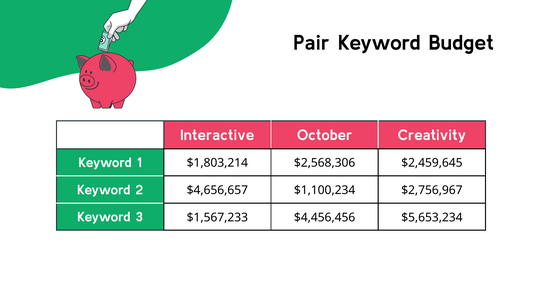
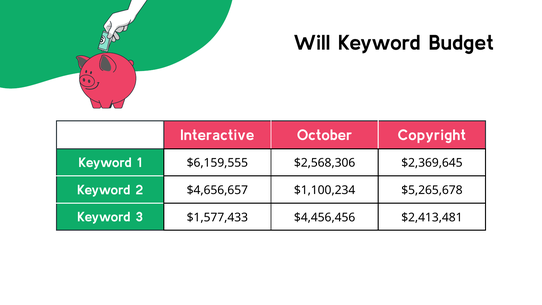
Pair: Pair -> Will (312, 43)
Creativity: Creativity -> Copyright (432, 135)
$1,803,214: $1,803,214 -> $6,159,555 (217, 163)
$2,459,645: $2,459,645 -> $2,369,645 (432, 163)
$2,756,967: $2,756,967 -> $5,265,678 (432, 190)
$1,567,233: $1,567,233 -> $1,577,433 (217, 217)
$5,653,234: $5,653,234 -> $2,413,481 (432, 217)
